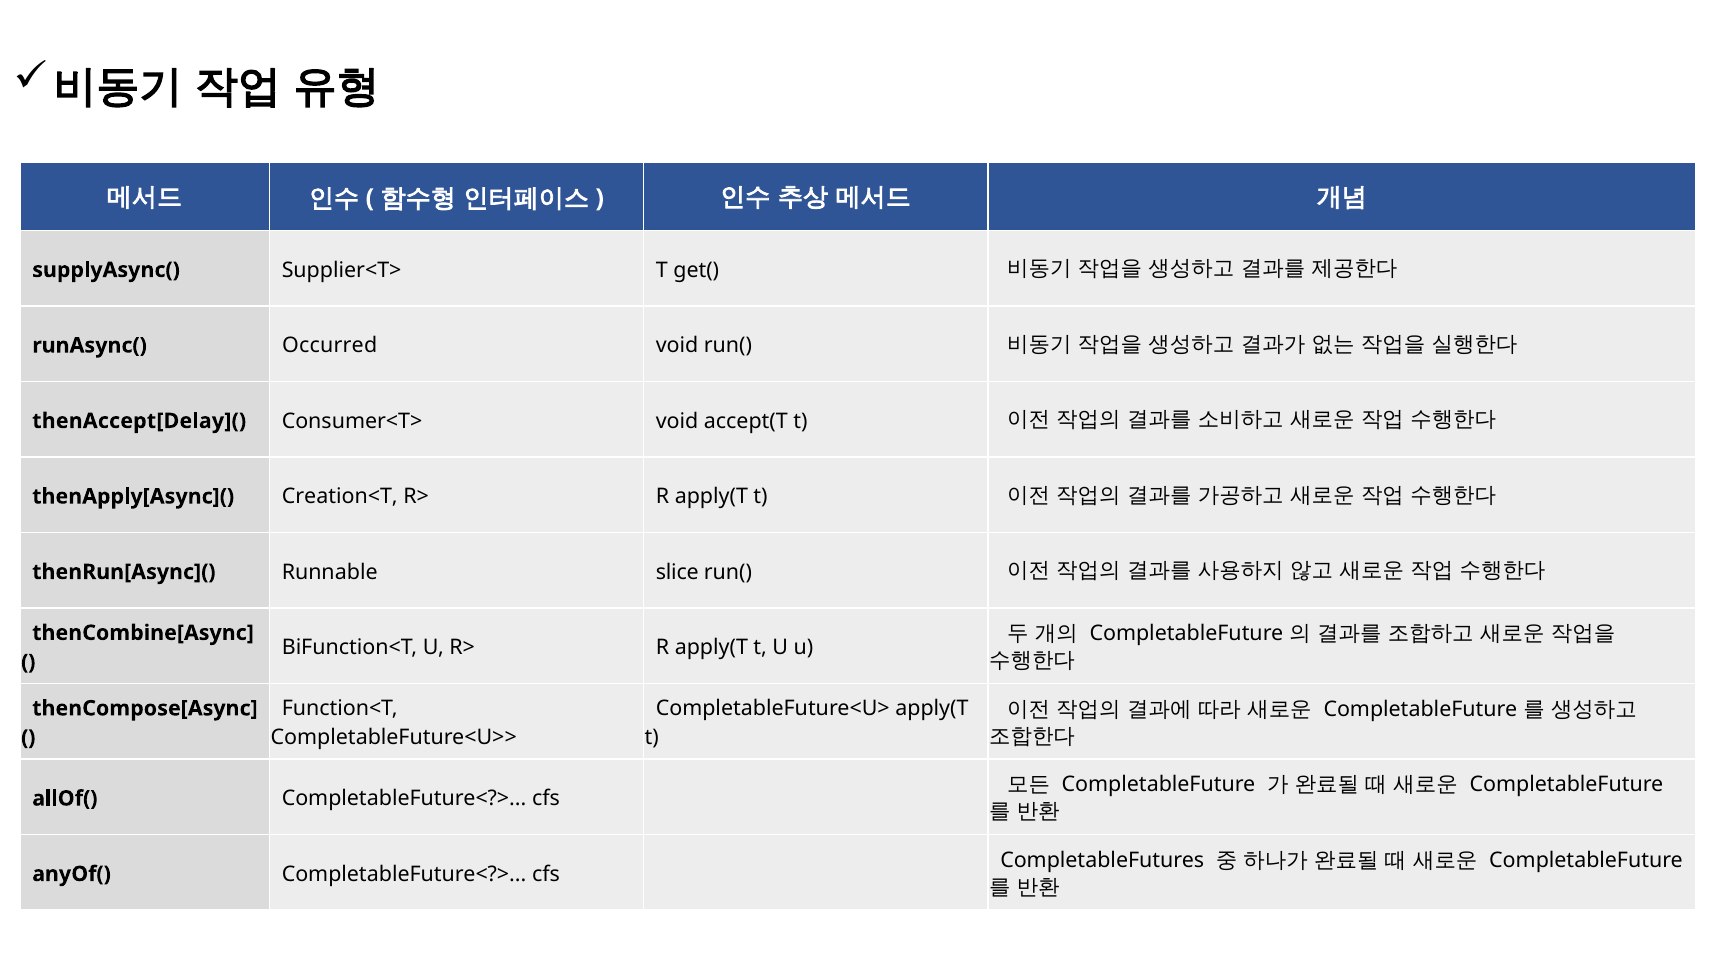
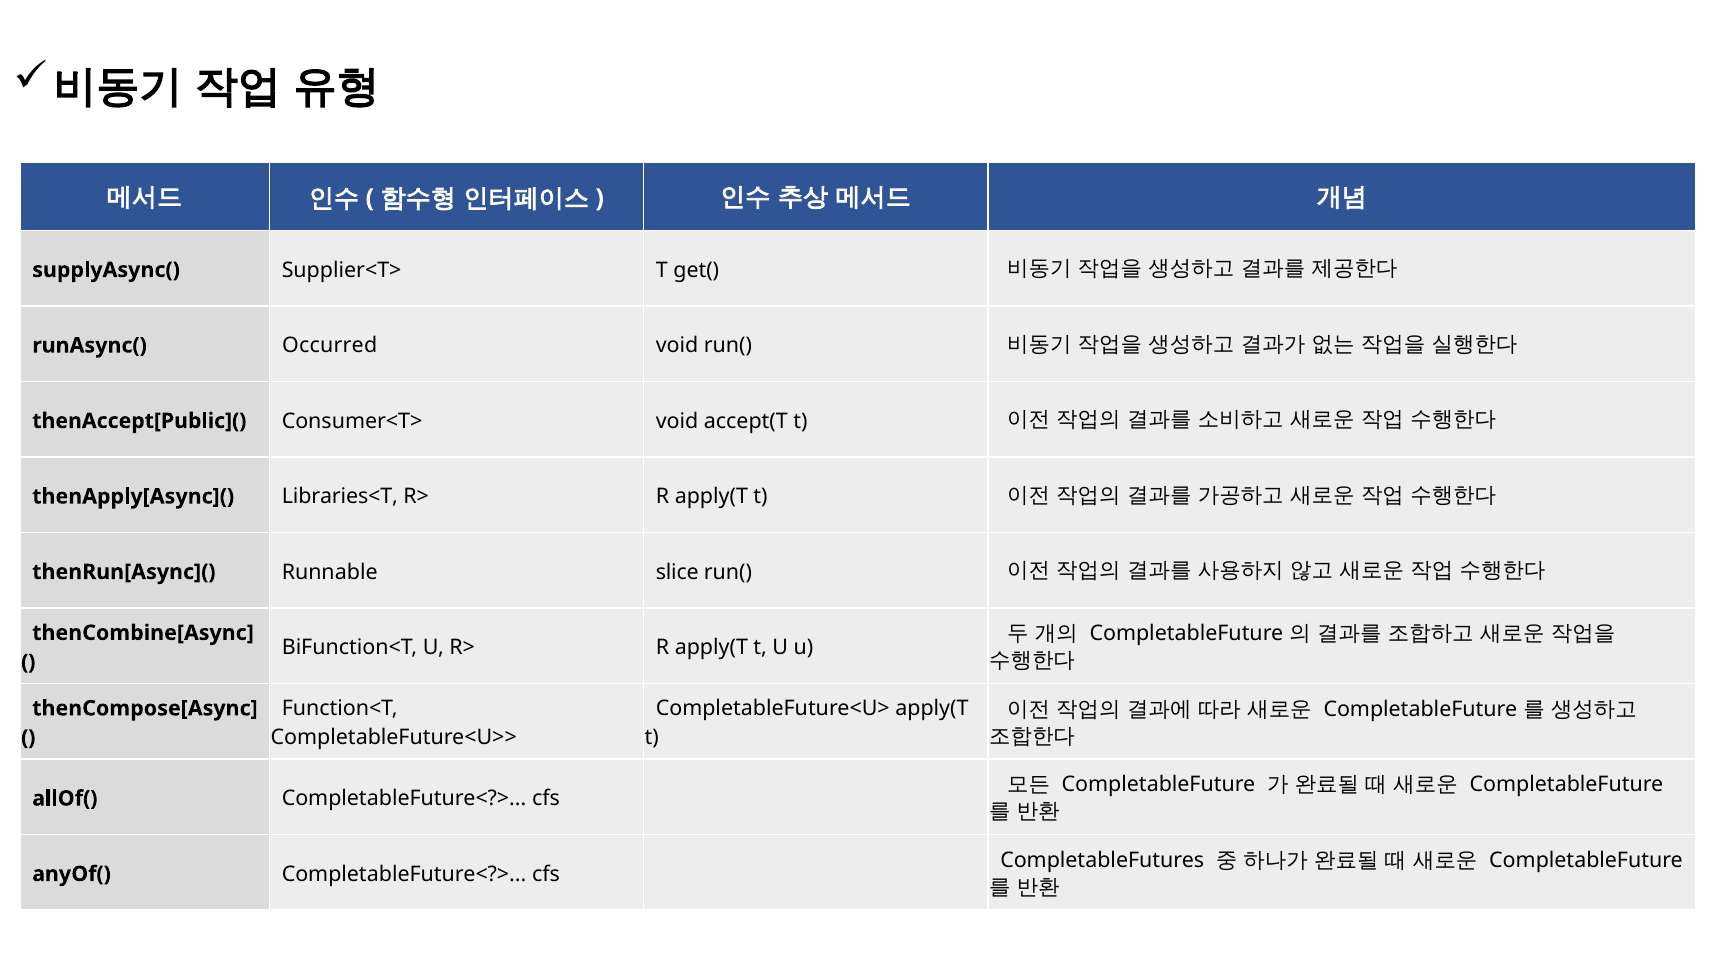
thenAccept[Delay](: thenAccept[Delay]( -> thenAccept[Public]( (139, 421)
Creation<T: Creation<T -> Libraries<T (340, 496)
